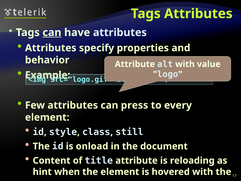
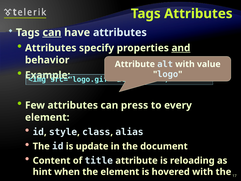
and underline: none -> present (181, 48)
still: still -> alias (130, 132)
onload: onload -> update (92, 146)
